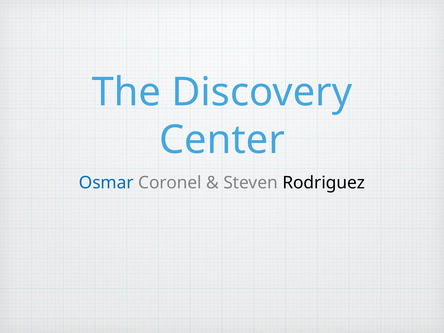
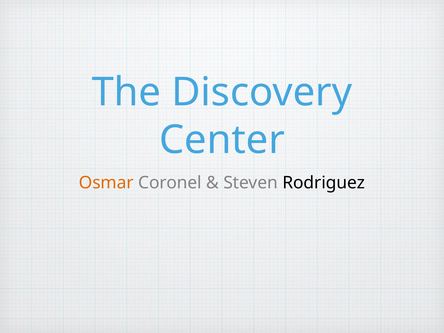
Osmar colour: blue -> orange (106, 183)
